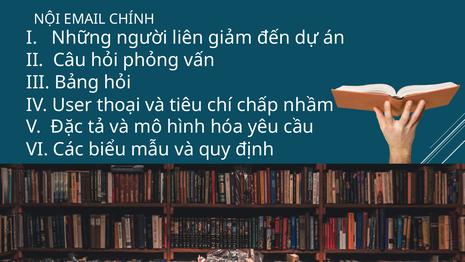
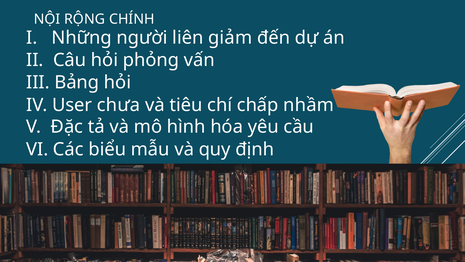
EMAIL: EMAIL -> RỘNG (85, 19)
thoại: thoại -> chưa (119, 105)
